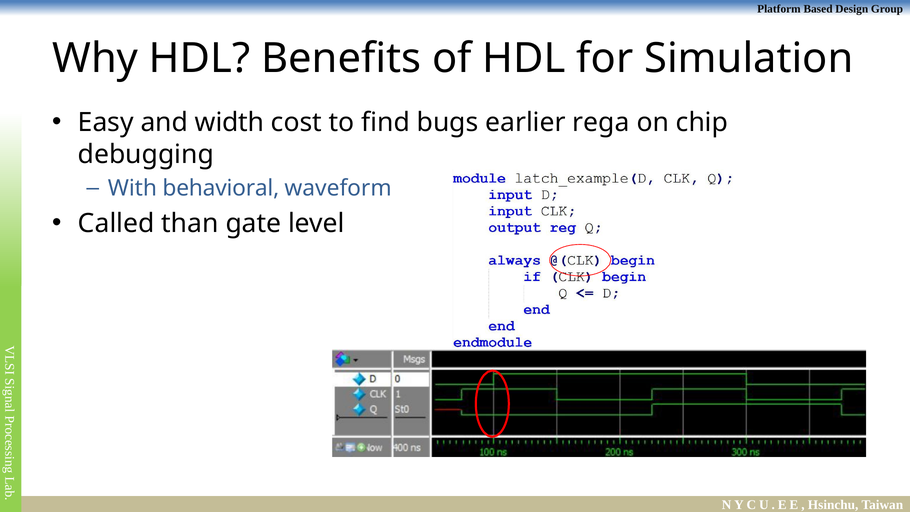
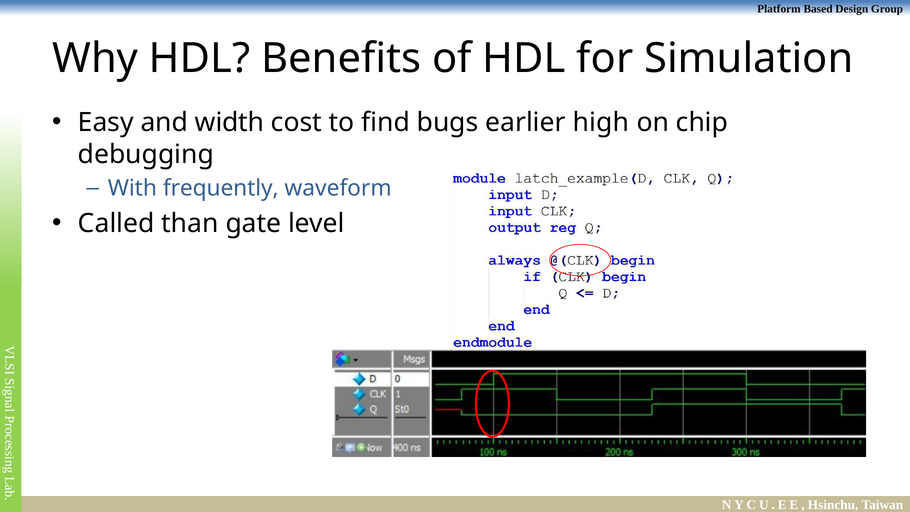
rega: rega -> high (601, 122)
behavioral: behavioral -> frequently (221, 188)
